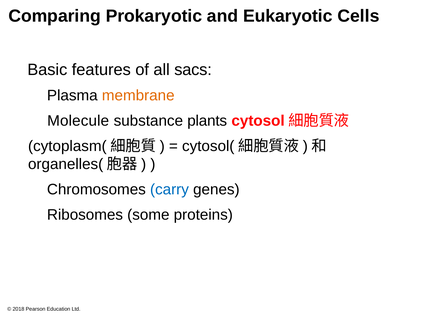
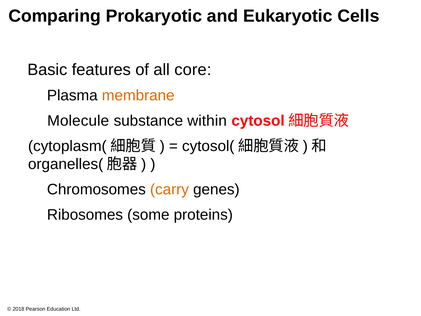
sacs: sacs -> core (193, 70)
plants: plants -> within (207, 121)
carry colour: blue -> orange (169, 189)
